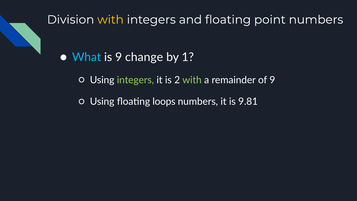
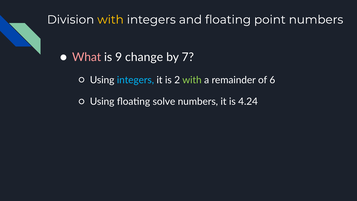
What colour: light blue -> pink (87, 57)
1: 1 -> 7 (188, 57)
integers colour: light green -> light blue (135, 80)
of 9: 9 -> 6 (272, 80)
loops: loops -> solve (164, 102)
9.81: 9.81 -> 4.24 (248, 102)
